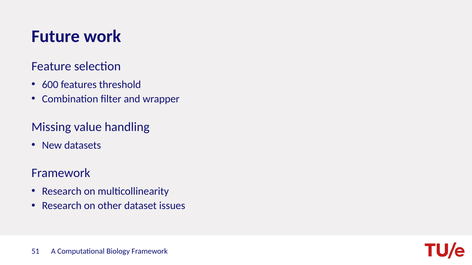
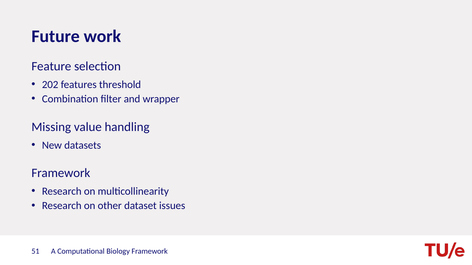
600: 600 -> 202 (50, 85)
